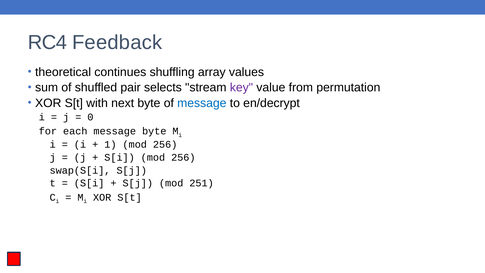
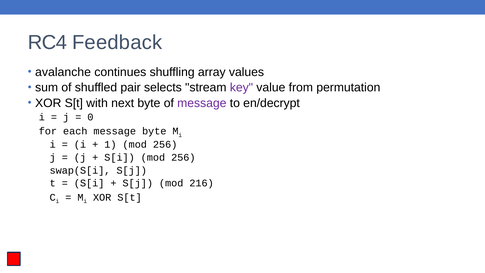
theoretical: theoretical -> avalanche (63, 72)
message colour: blue -> purple (202, 103)
251: 251 -> 216 (202, 183)
